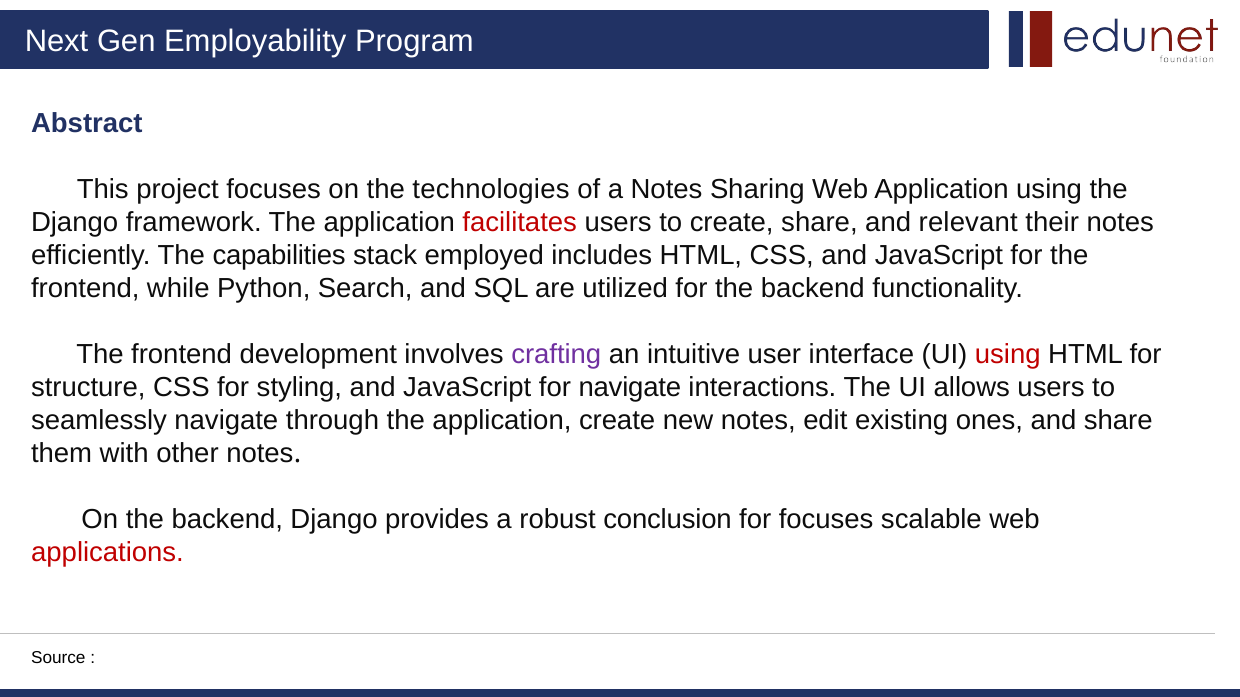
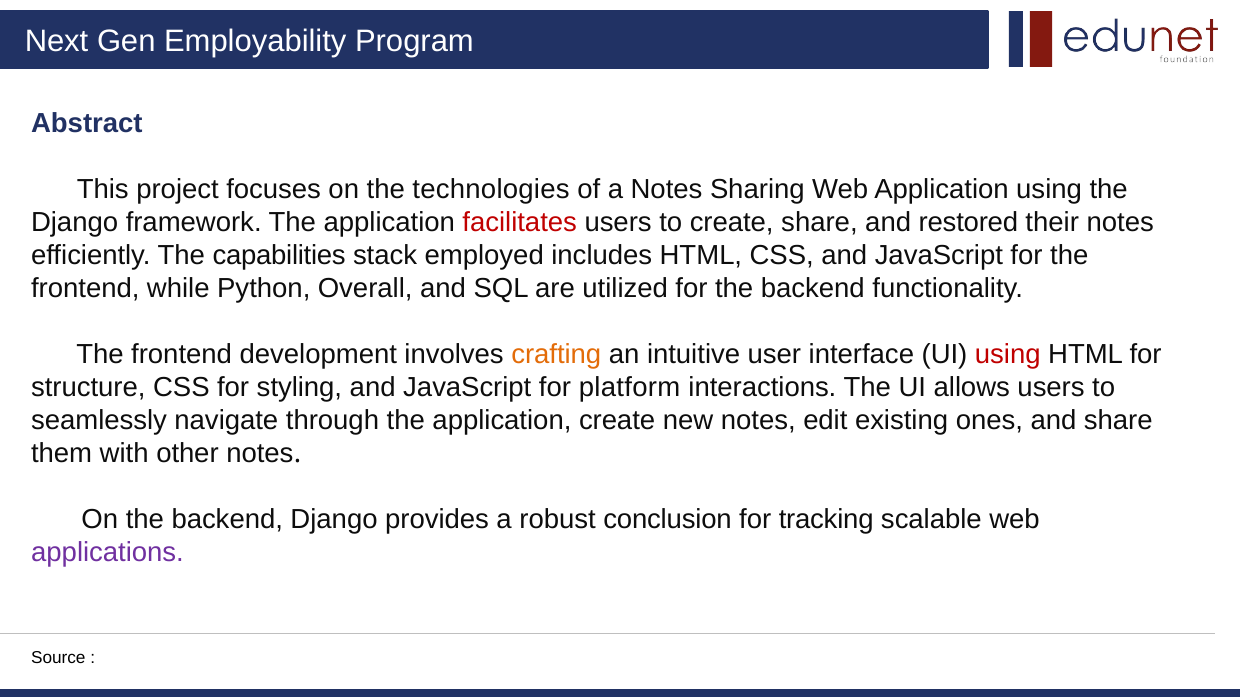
relevant: relevant -> restored (968, 223)
Search: Search -> Overall (365, 289)
crafting colour: purple -> orange (556, 355)
for navigate: navigate -> platform (630, 388)
for focuses: focuses -> tracking (826, 520)
applications colour: red -> purple (107, 553)
